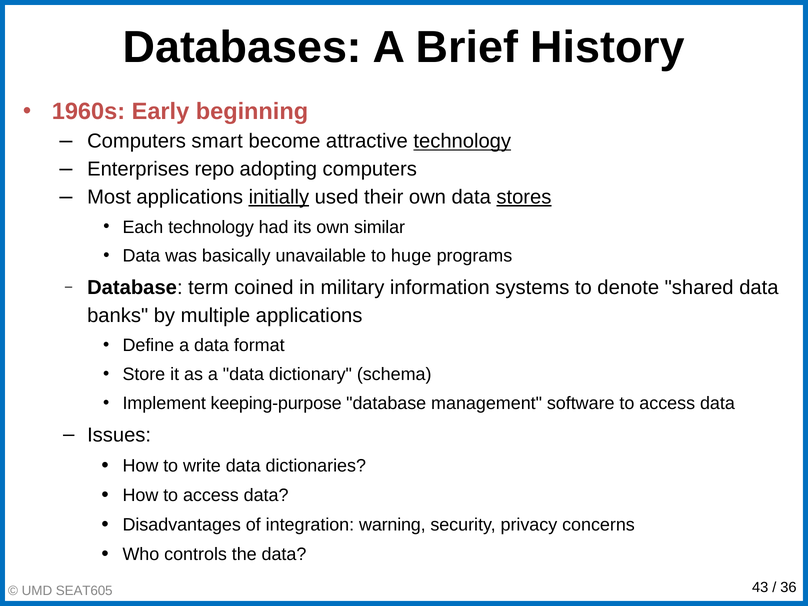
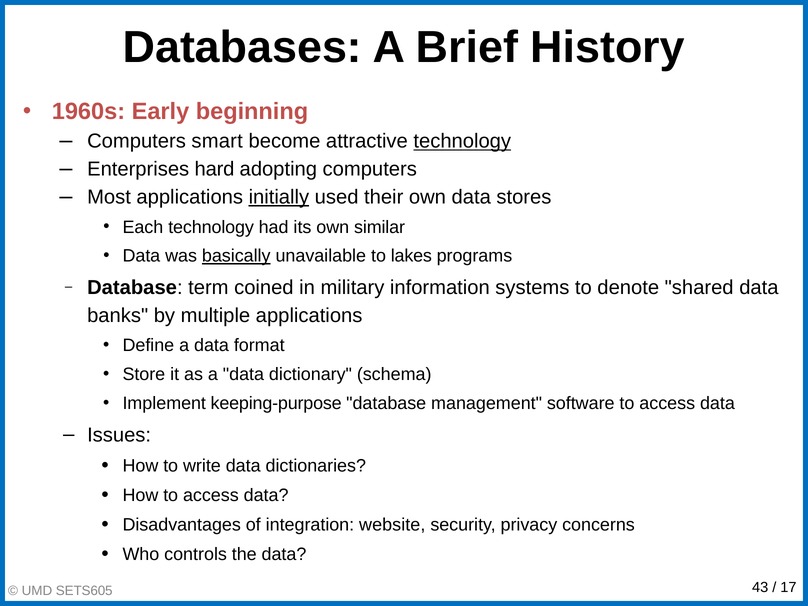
repo: repo -> hard (215, 169)
stores underline: present -> none (524, 197)
basically underline: none -> present (236, 256)
huge: huge -> lakes (411, 256)
warning: warning -> website (392, 525)
SEAT605: SEAT605 -> SETS605 (84, 591)
36: 36 -> 17 (788, 588)
